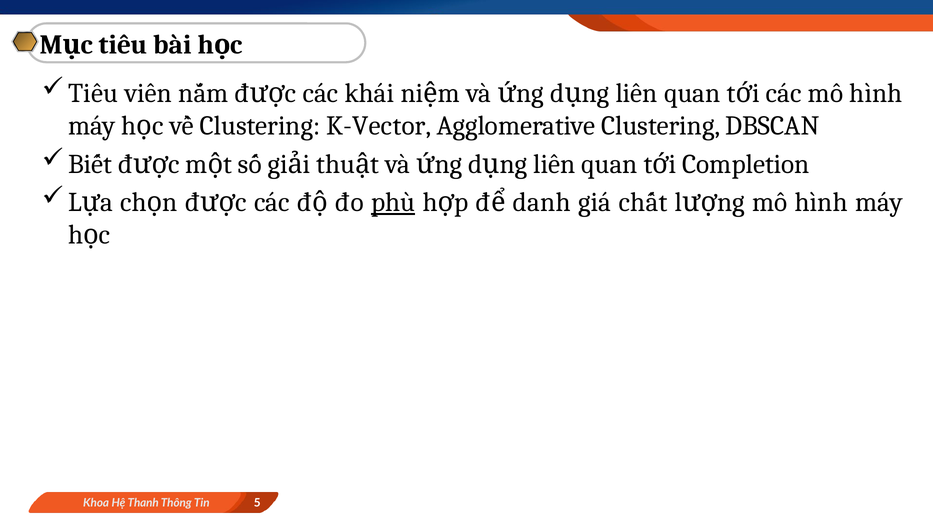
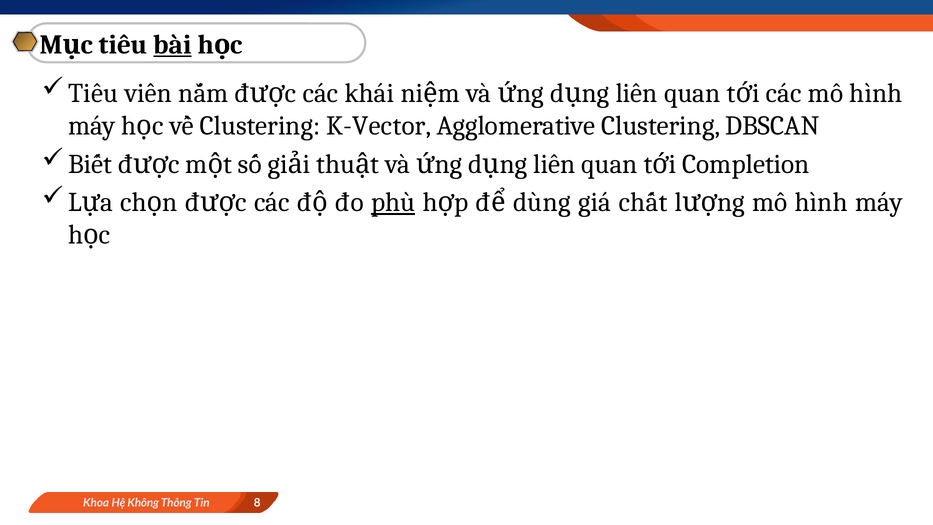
bài underline: none -> present (173, 45)
danh: danh -> dùng (542, 202)
Thanh: Thanh -> Không (143, 503)
5: 5 -> 8 (257, 503)
